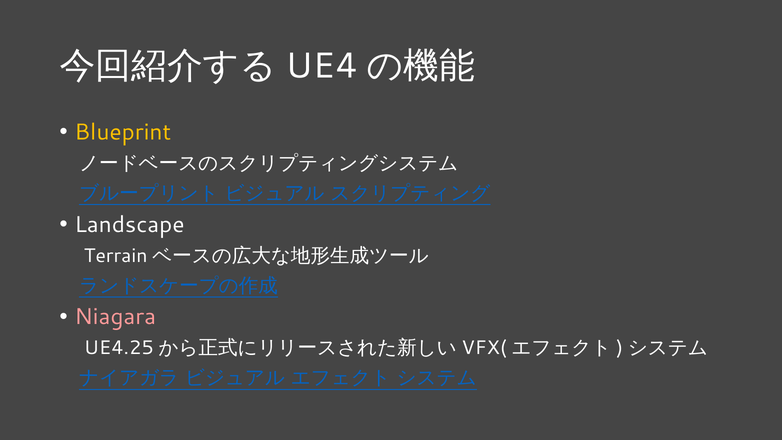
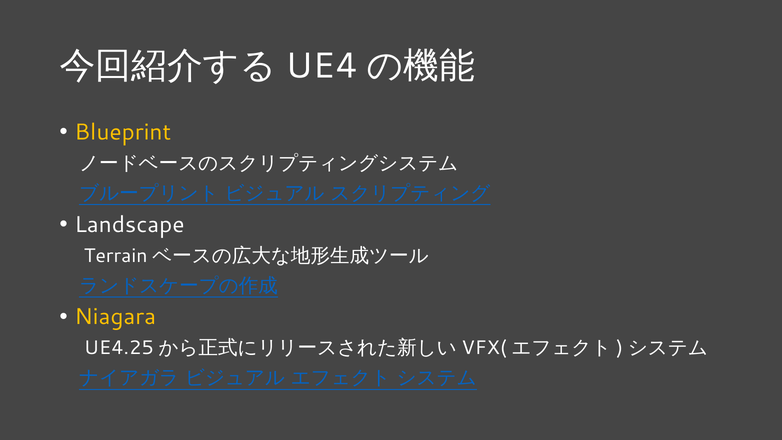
Niagara colour: pink -> yellow (115, 317)
